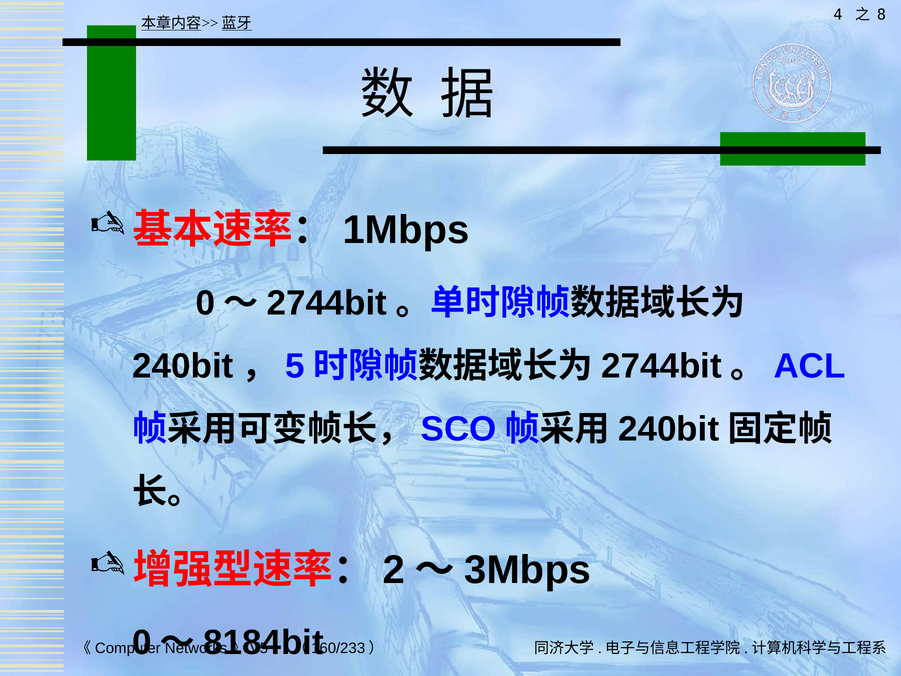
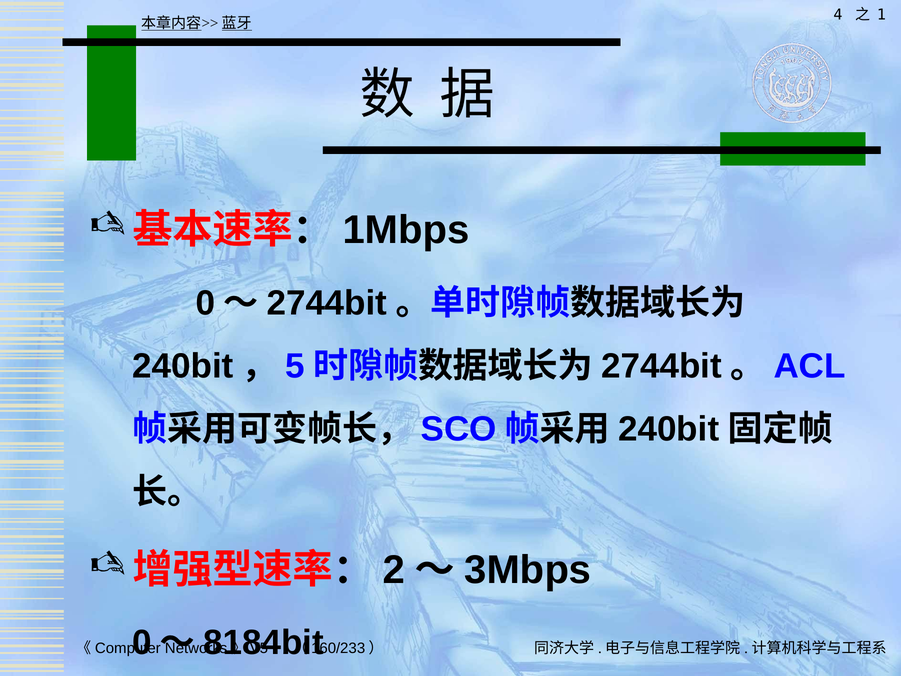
8: 8 -> 1 (881, 15)
